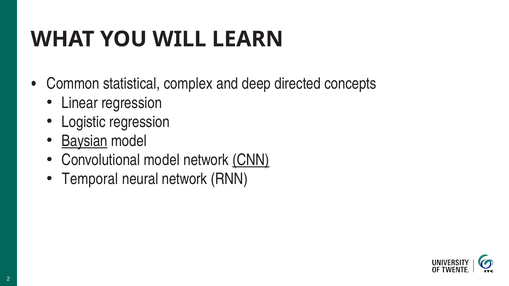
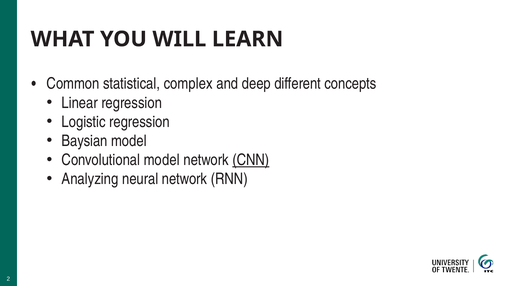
directed: directed -> different (298, 84)
Baysian underline: present -> none (85, 141)
Temporal: Temporal -> Analyzing (90, 179)
